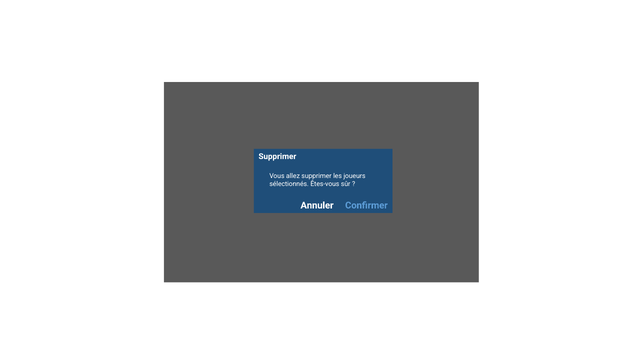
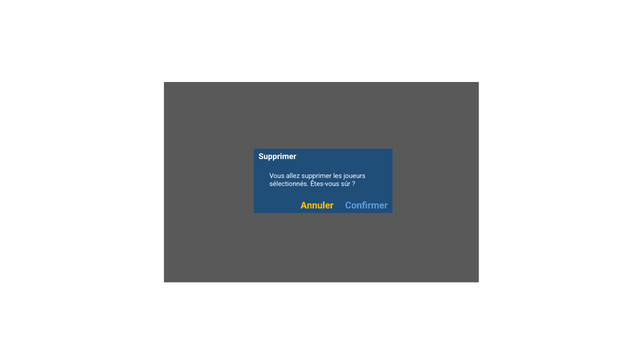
Annuler colour: white -> yellow (317, 206)
